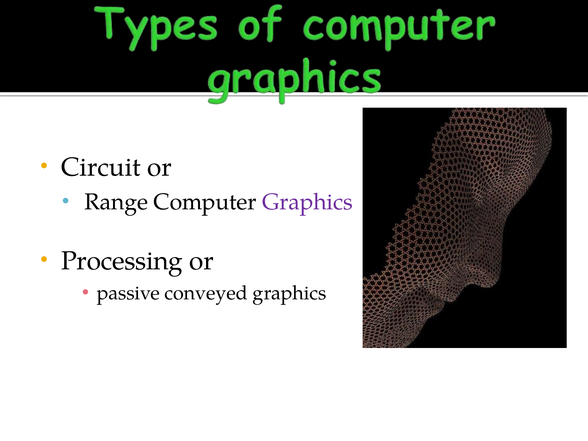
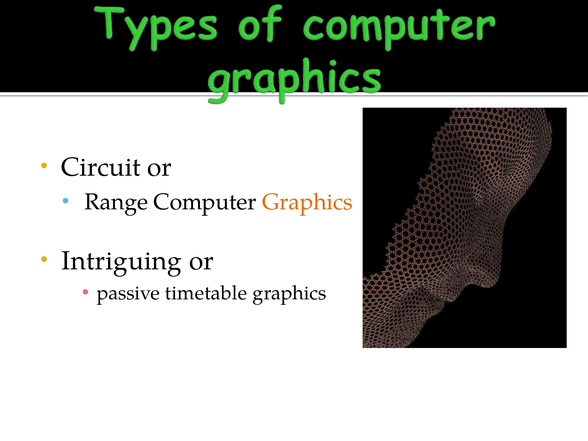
Graphics colour: purple -> orange (307, 202)
Processing: Processing -> Intriguing (122, 261)
conveyed: conveyed -> timetable (206, 293)
